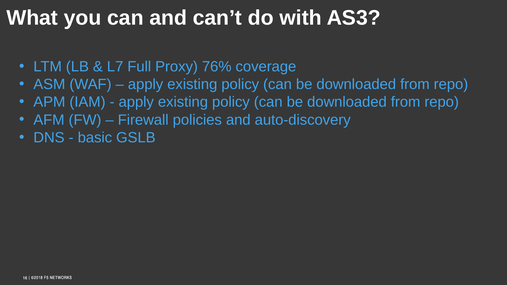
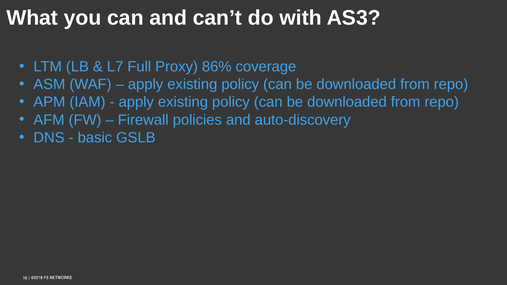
76%: 76% -> 86% (217, 67)
